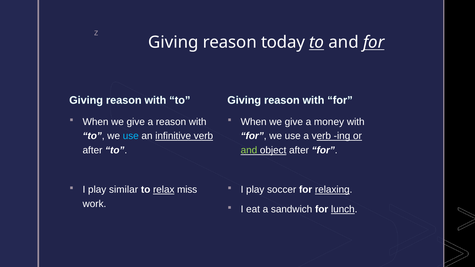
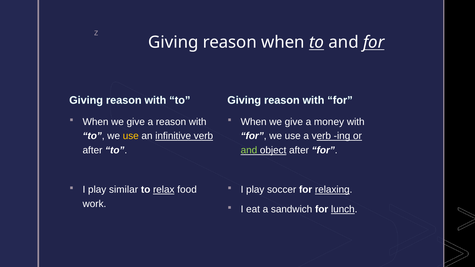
reason today: today -> when (283, 42)
use colour: light blue -> yellow (131, 136)
miss: miss -> food (187, 190)
